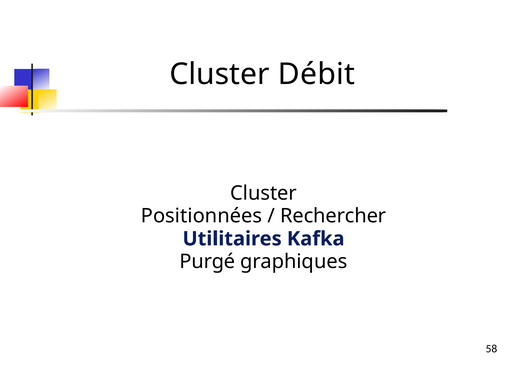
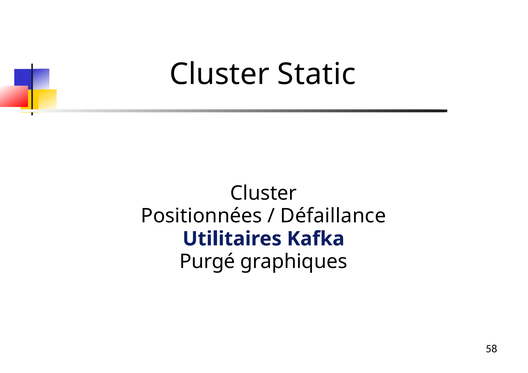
Débit: Débit -> Static (317, 74)
Rechercher: Rechercher -> Défaillance (333, 216)
